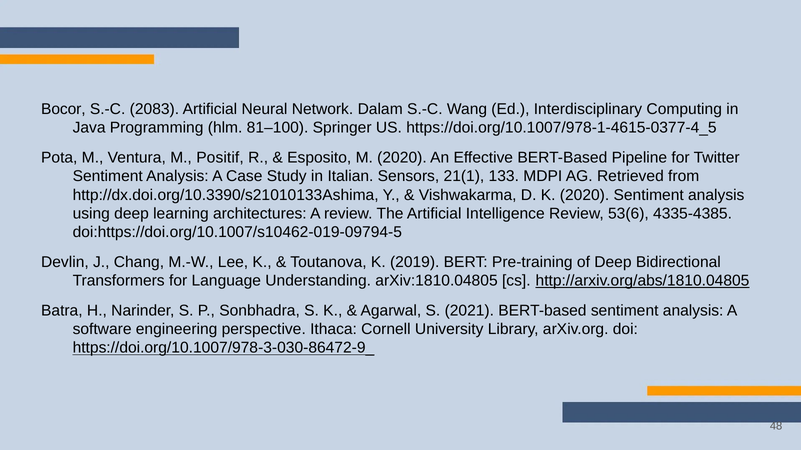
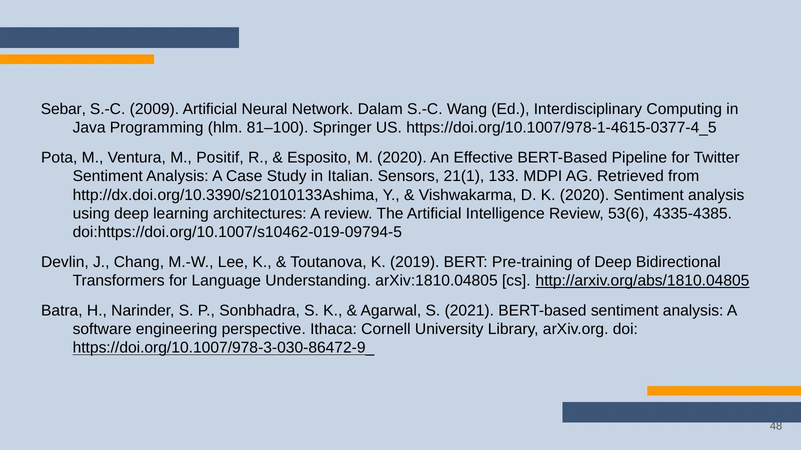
Bocor: Bocor -> Sebar (63, 109)
2083: 2083 -> 2009 (154, 109)
